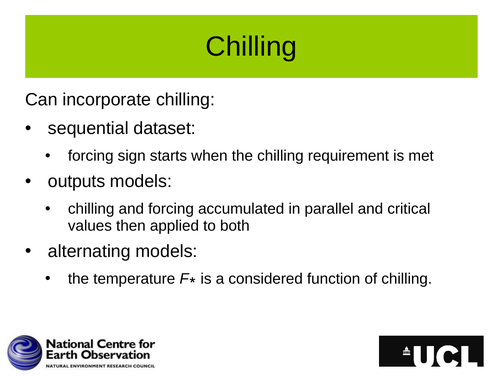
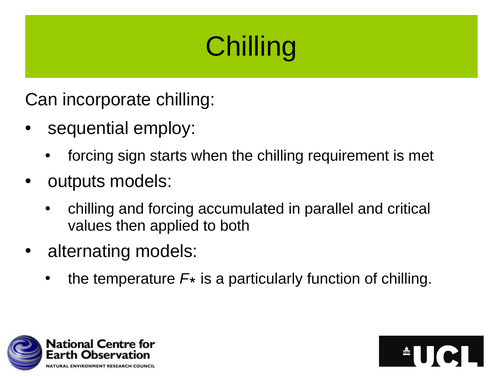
dataset: dataset -> employ (165, 128)
considered: considered -> particularly (266, 279)
